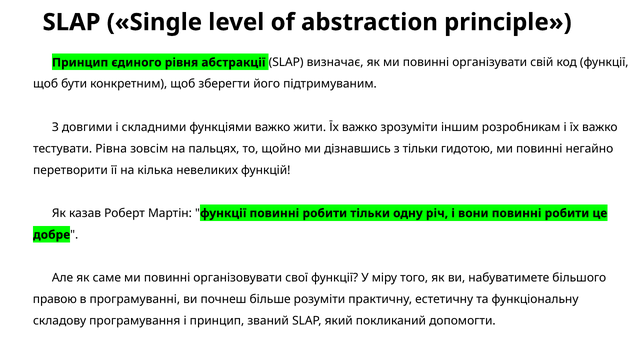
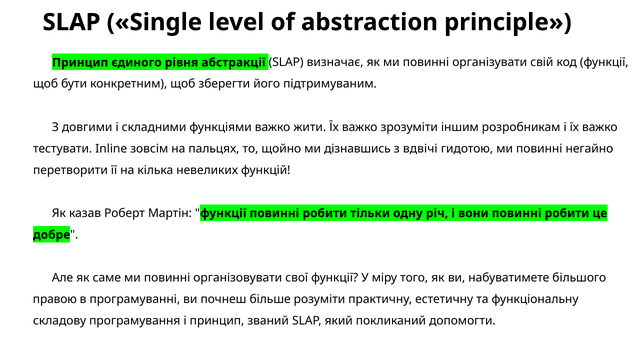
Рівна: Рівна -> Inline (111, 149)
з тільки: тільки -> вдвічі (420, 149)
